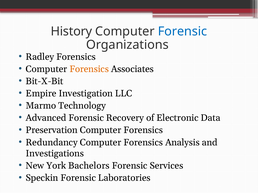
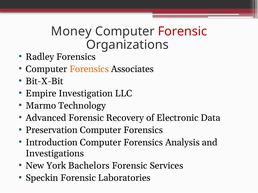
History: History -> Money (71, 31)
Forensic colour: blue -> red (182, 31)
Redundancy: Redundancy -> Introduction (52, 143)
